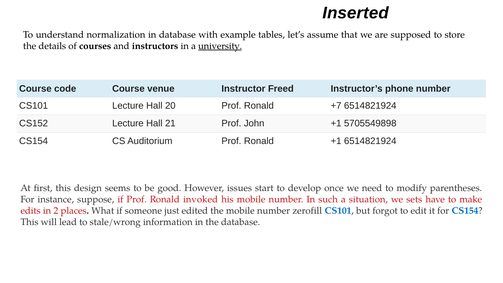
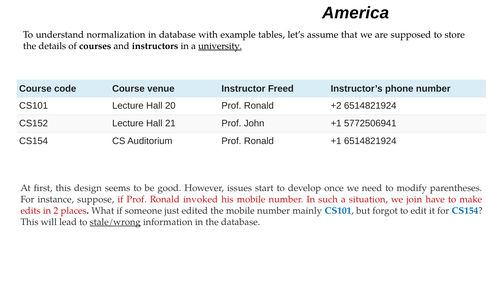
Inserted: Inserted -> America (356, 13)
+7: +7 -> +2 (336, 106)
5705549898: 5705549898 -> 5772506941 (370, 123)
sets: sets -> join (414, 199)
zerofill: zerofill -> mainly (307, 211)
stale/wrong underline: none -> present (115, 222)
